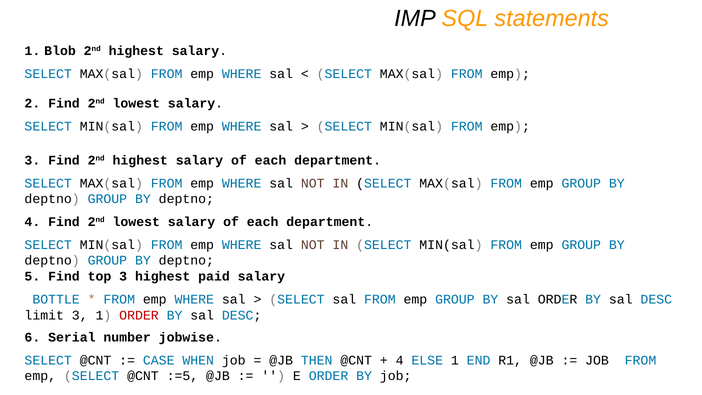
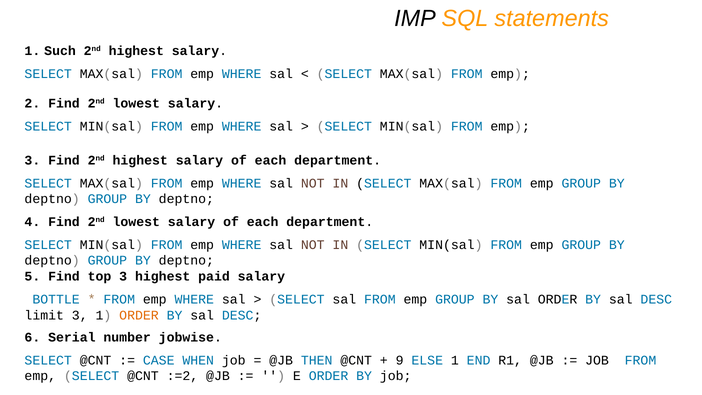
Blob: Blob -> Such (60, 51)
ORDER colour: red -> orange (139, 315)
4: 4 -> 9 (400, 360)
:=5: :=5 -> :=2 (182, 376)
